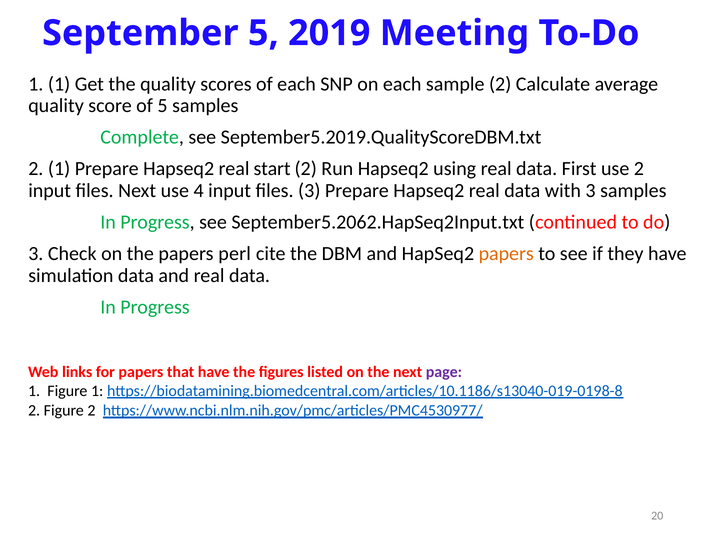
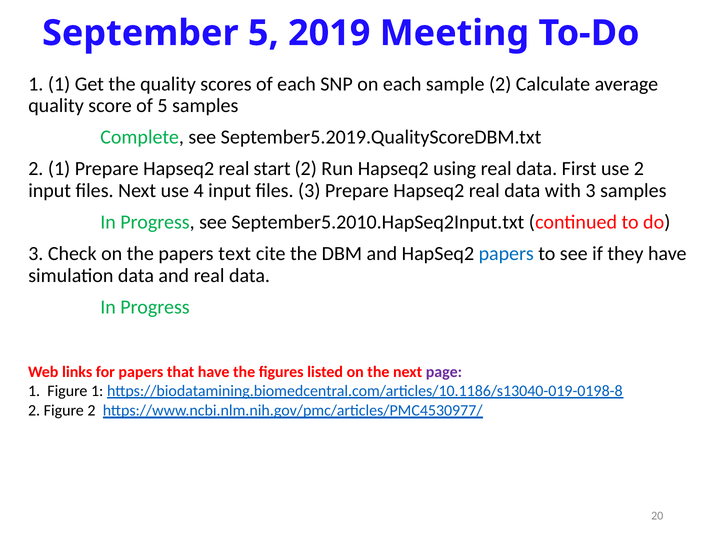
September5.2062.HapSeq2Input.txt: September5.2062.HapSeq2Input.txt -> September5.2010.HapSeq2Input.txt (378, 222)
perl: perl -> text (235, 254)
papers colour: orange -> blue (506, 254)
